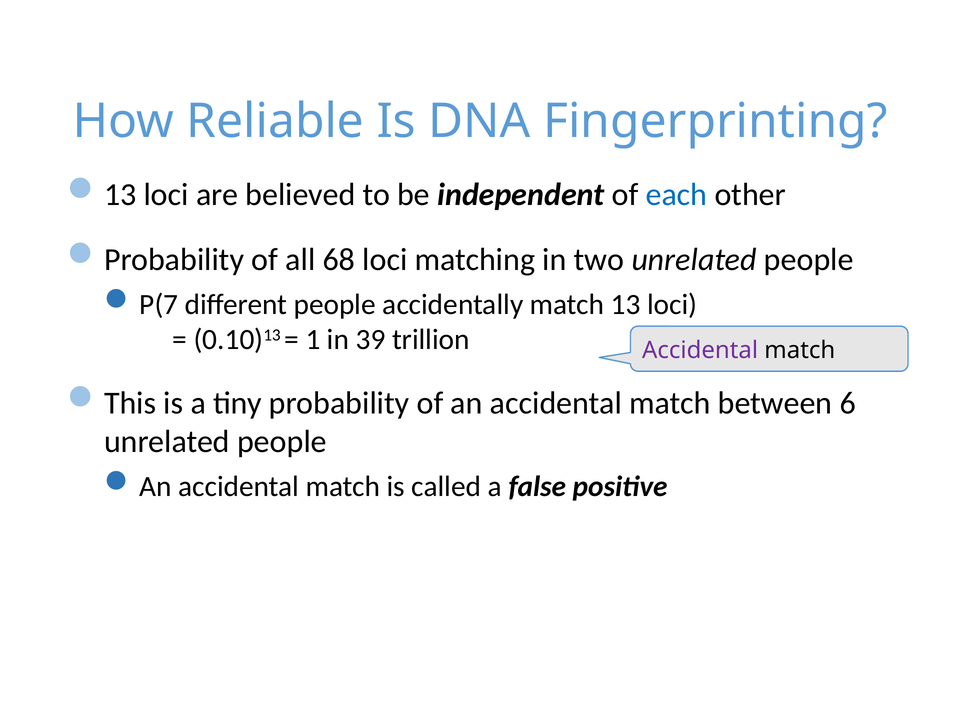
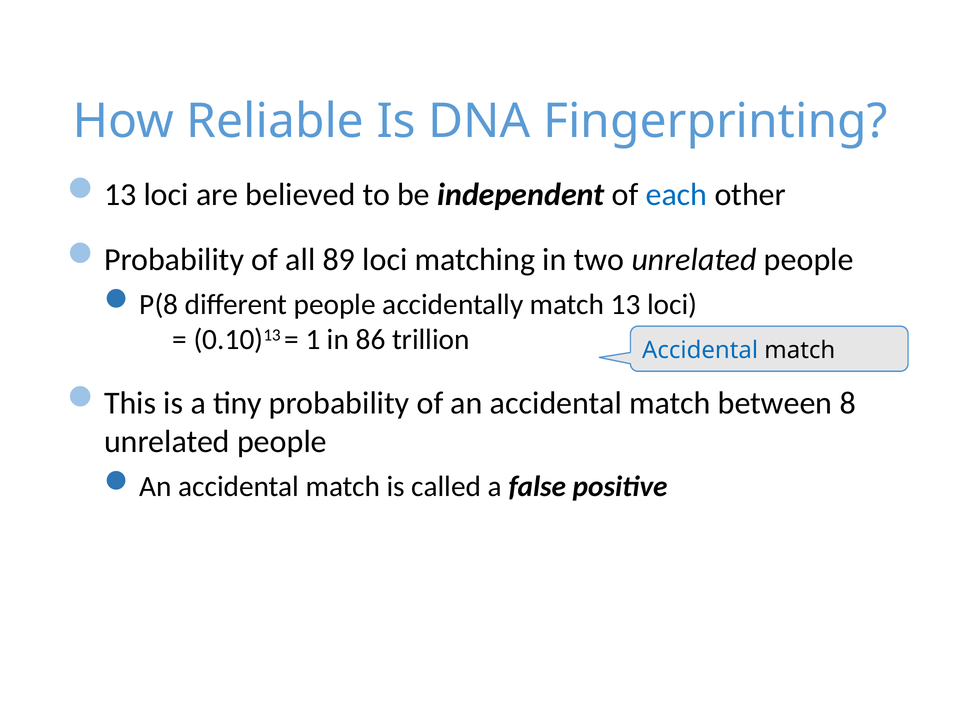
68: 68 -> 89 (339, 260)
P(7: P(7 -> P(8 (159, 304)
39: 39 -> 86 (371, 339)
Accidental colour: purple -> blue (700, 350)
6: 6 -> 8 (848, 403)
